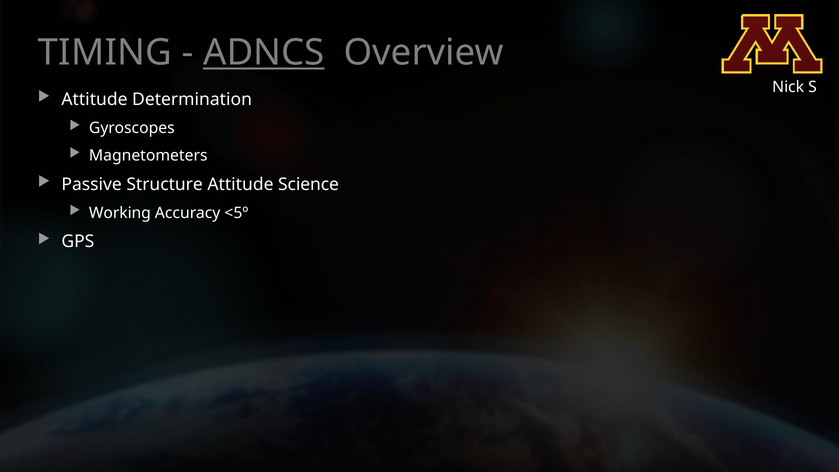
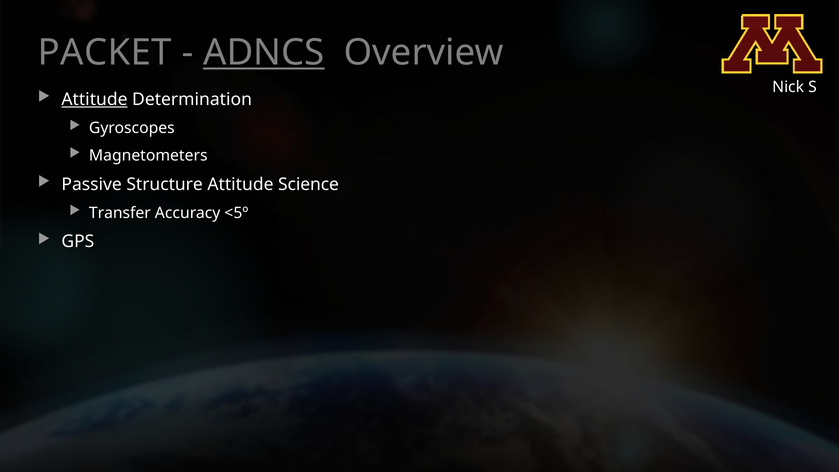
TIMING: TIMING -> PACKET (105, 53)
Attitude underline: none -> present (94, 99)
Working: Working -> Transfer (120, 213)
